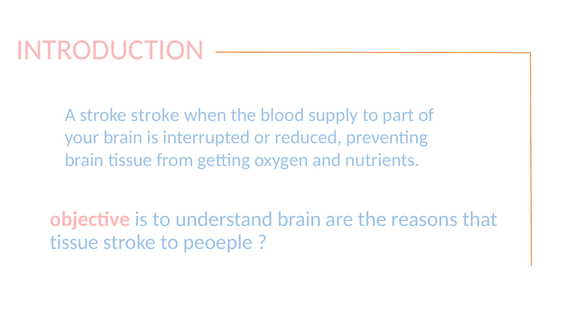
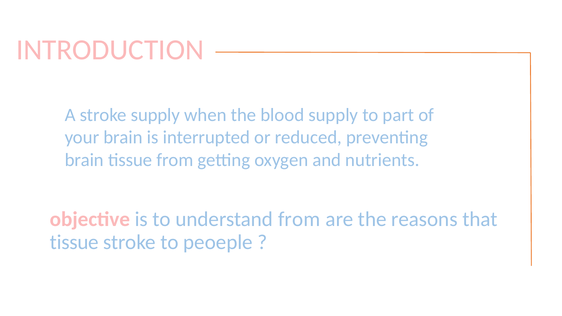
stroke stroke: stroke -> supply (155, 115)
understand brain: brain -> from (299, 219)
